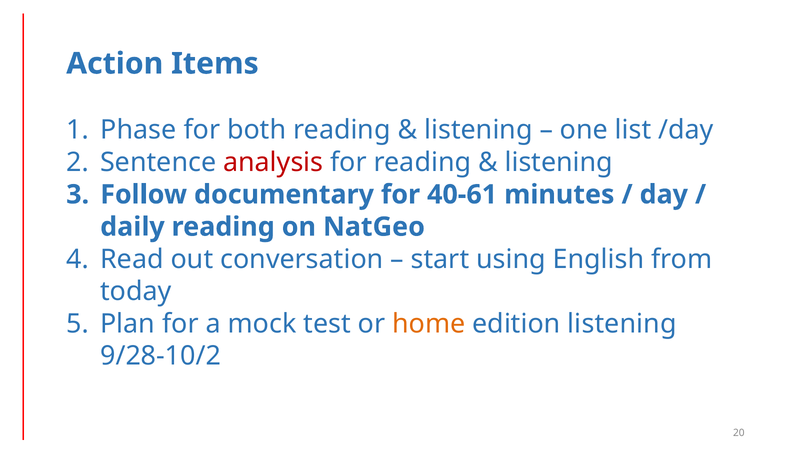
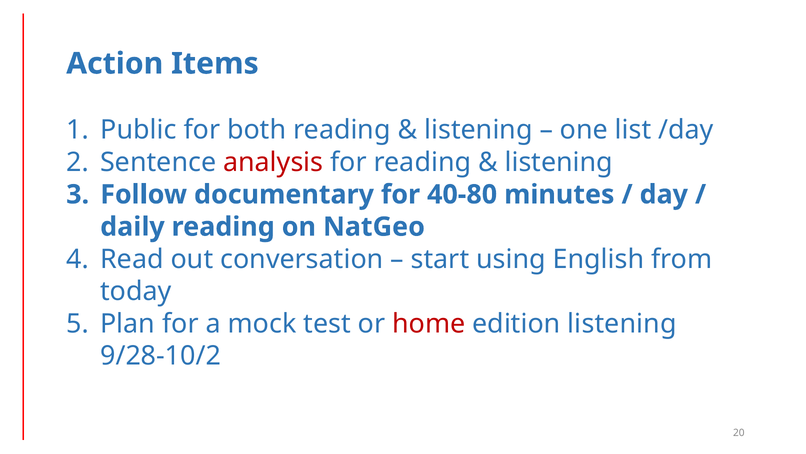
Phase: Phase -> Public (138, 130)
40-61: 40-61 -> 40-80 (462, 194)
home colour: orange -> red (429, 323)
